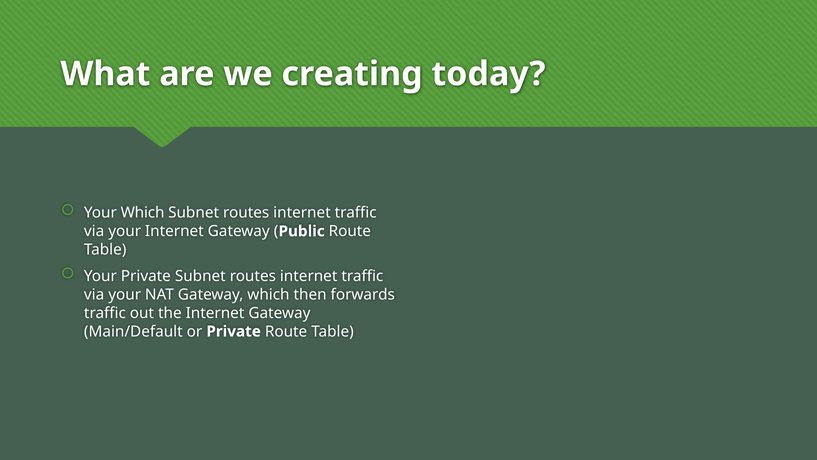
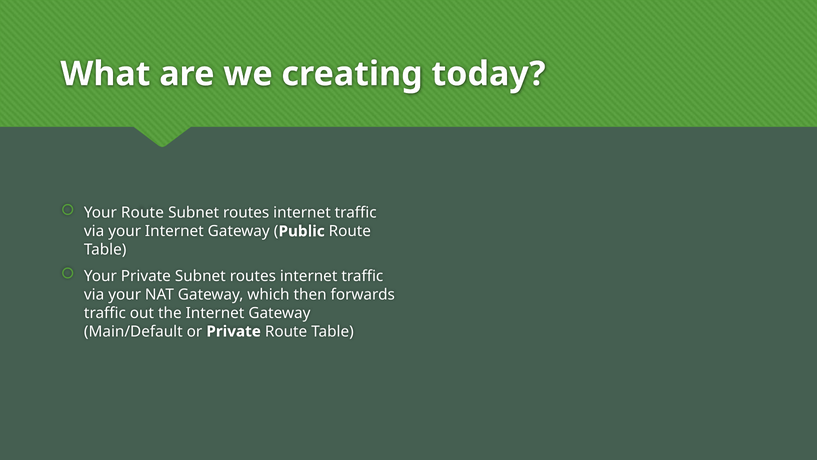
Your Which: Which -> Route (142, 213)
